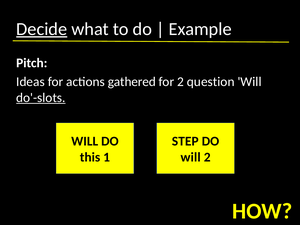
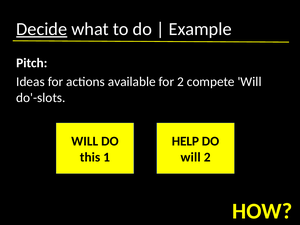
gathered: gathered -> available (132, 82)
question: question -> compete (211, 82)
do'-slots underline: present -> none (41, 98)
STEP: STEP -> HELP (185, 141)
